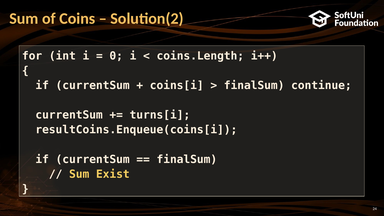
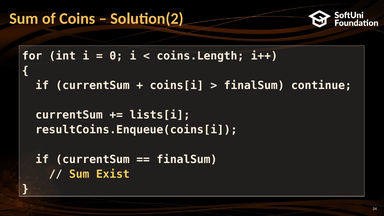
turns[i: turns[i -> lists[i (160, 115)
